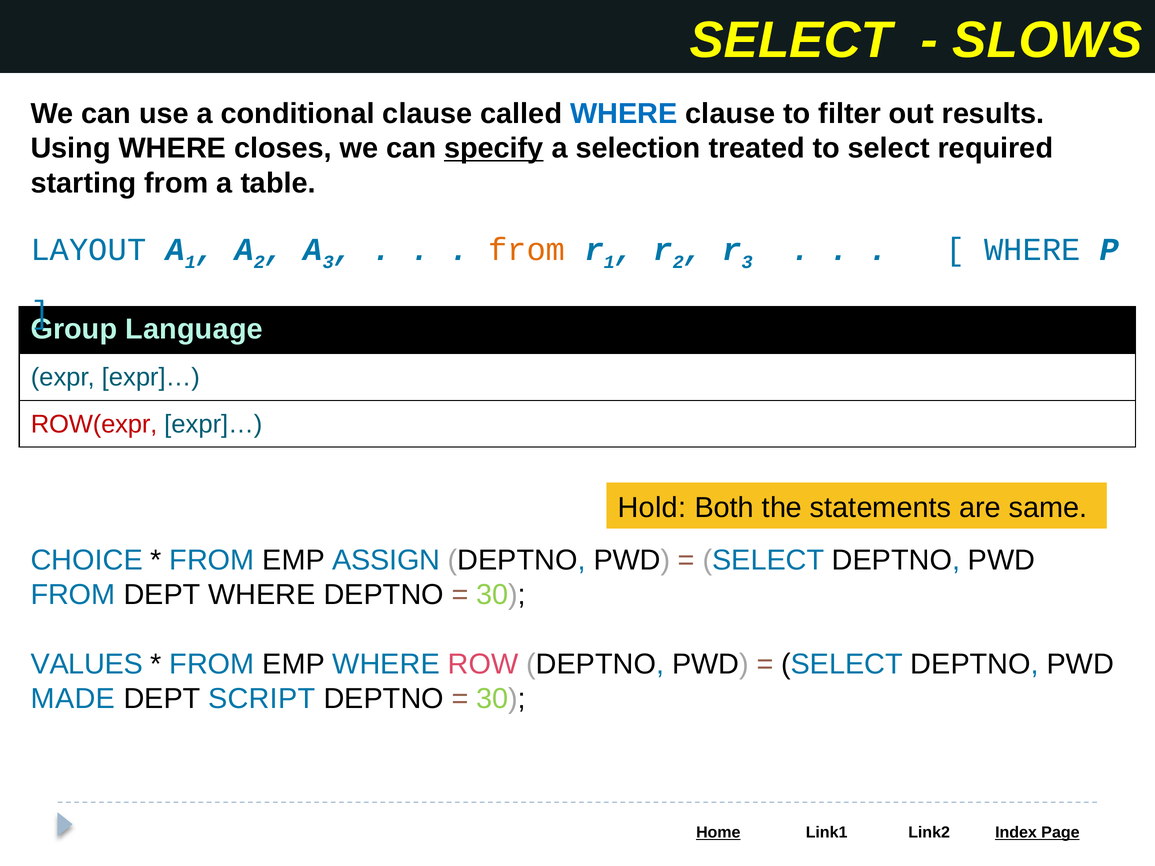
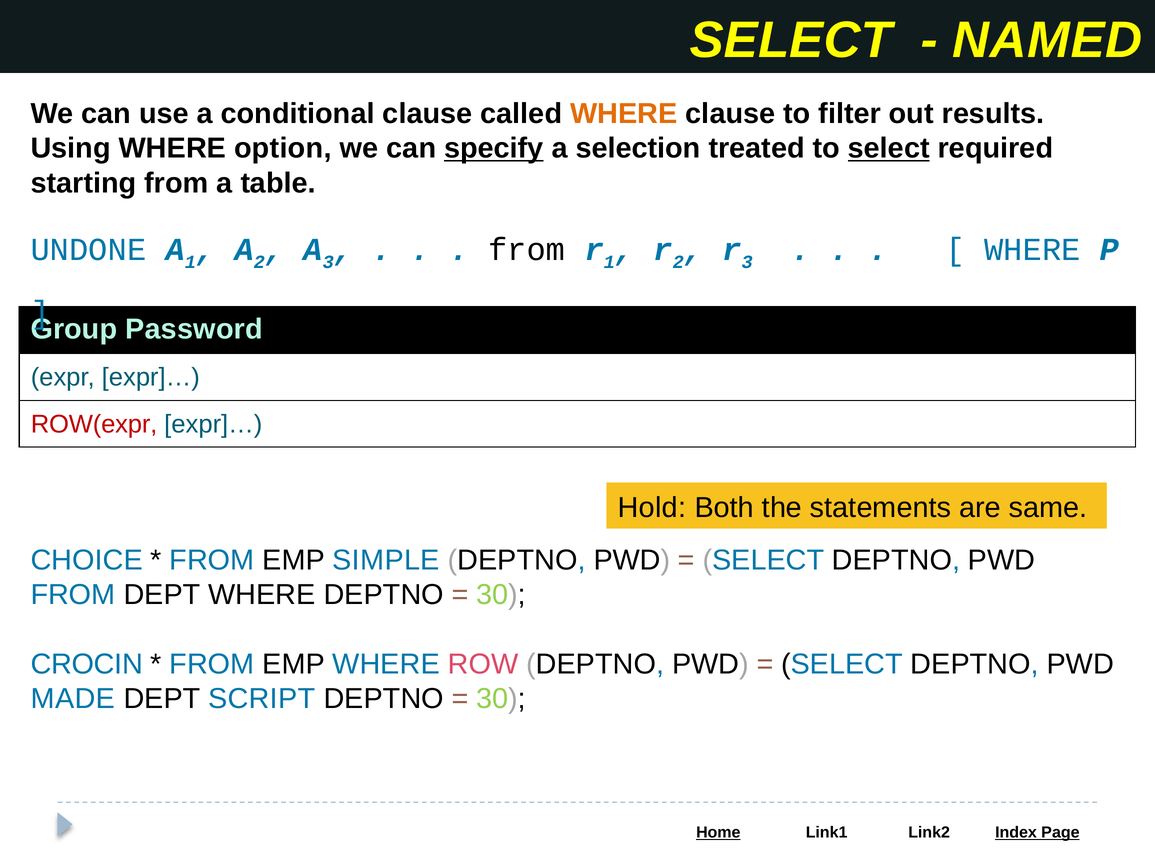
SLOWS: SLOWS -> NAMED (1047, 40)
WHERE colour: blue -> orange (624, 114)
closes: closes -> option (283, 148)
select underline: none -> present (889, 148)
LAYOUT: LAYOUT -> UNDONE (88, 250)
from colour: orange -> black (527, 250)
Language: Language -> Password (194, 329)
ASSIGN: ASSIGN -> SIMPLE (386, 560)
VALUES: VALUES -> CROCIN (87, 664)
